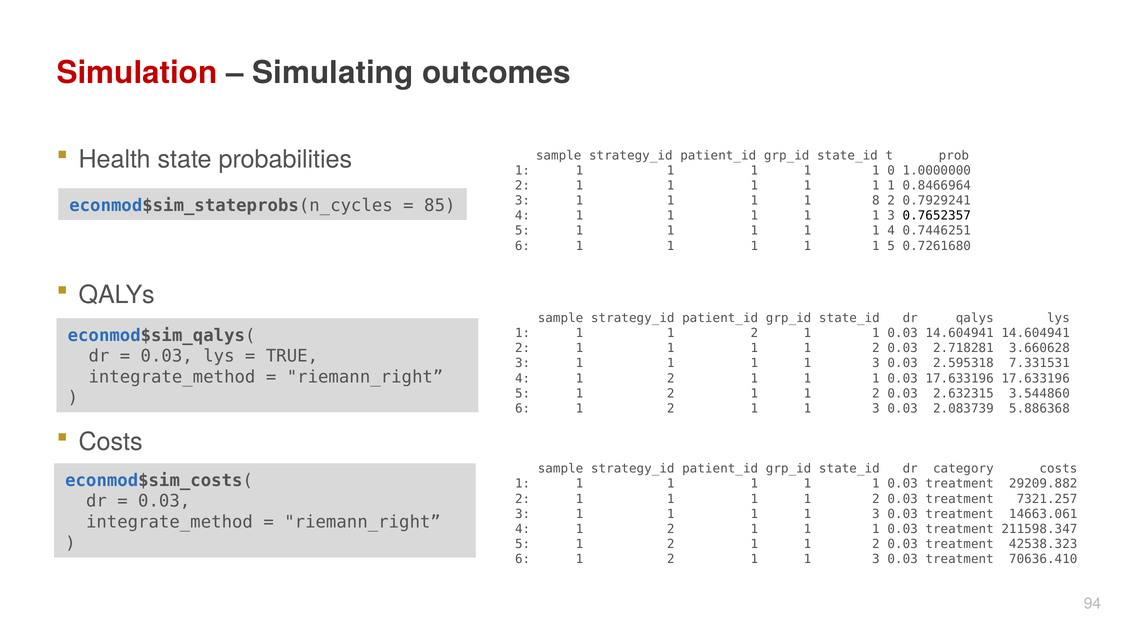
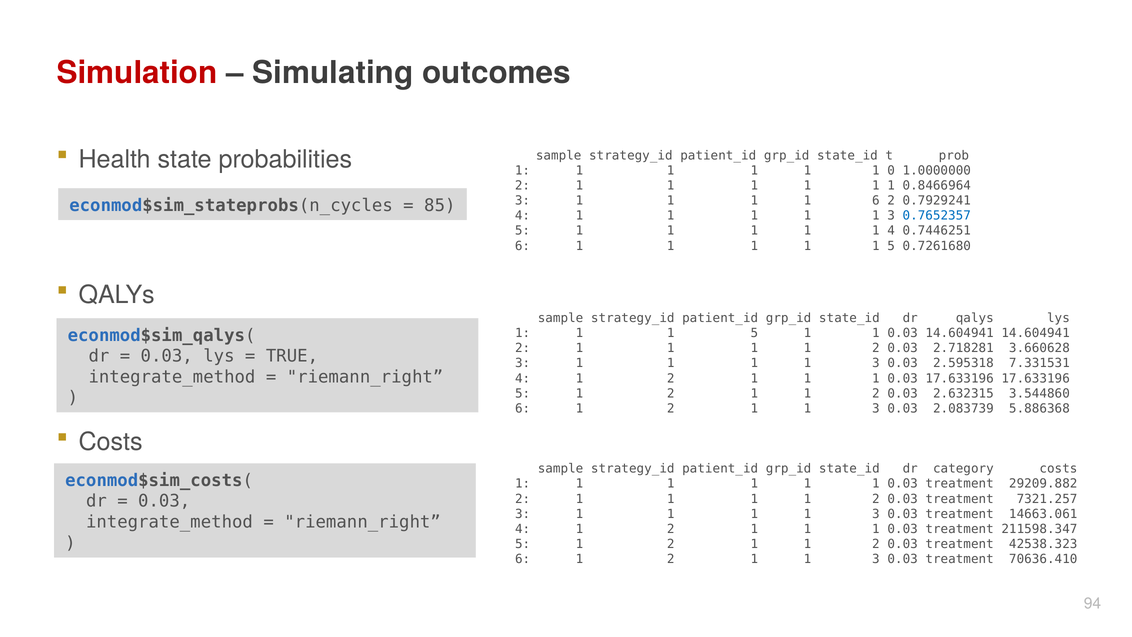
1 8: 8 -> 6 (876, 201)
0.7652357 colour: black -> blue (937, 216)
2: 2 -> 5 (754, 333)
